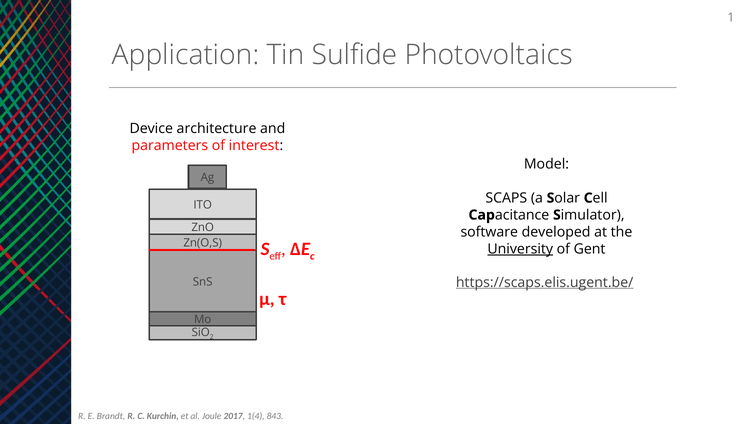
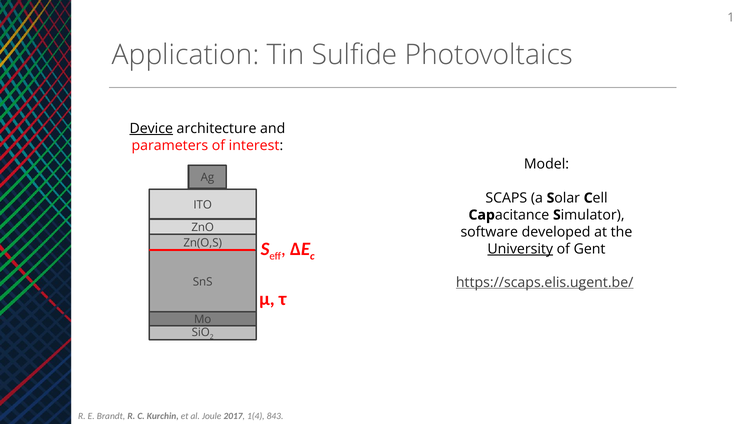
Device underline: none -> present (151, 128)
